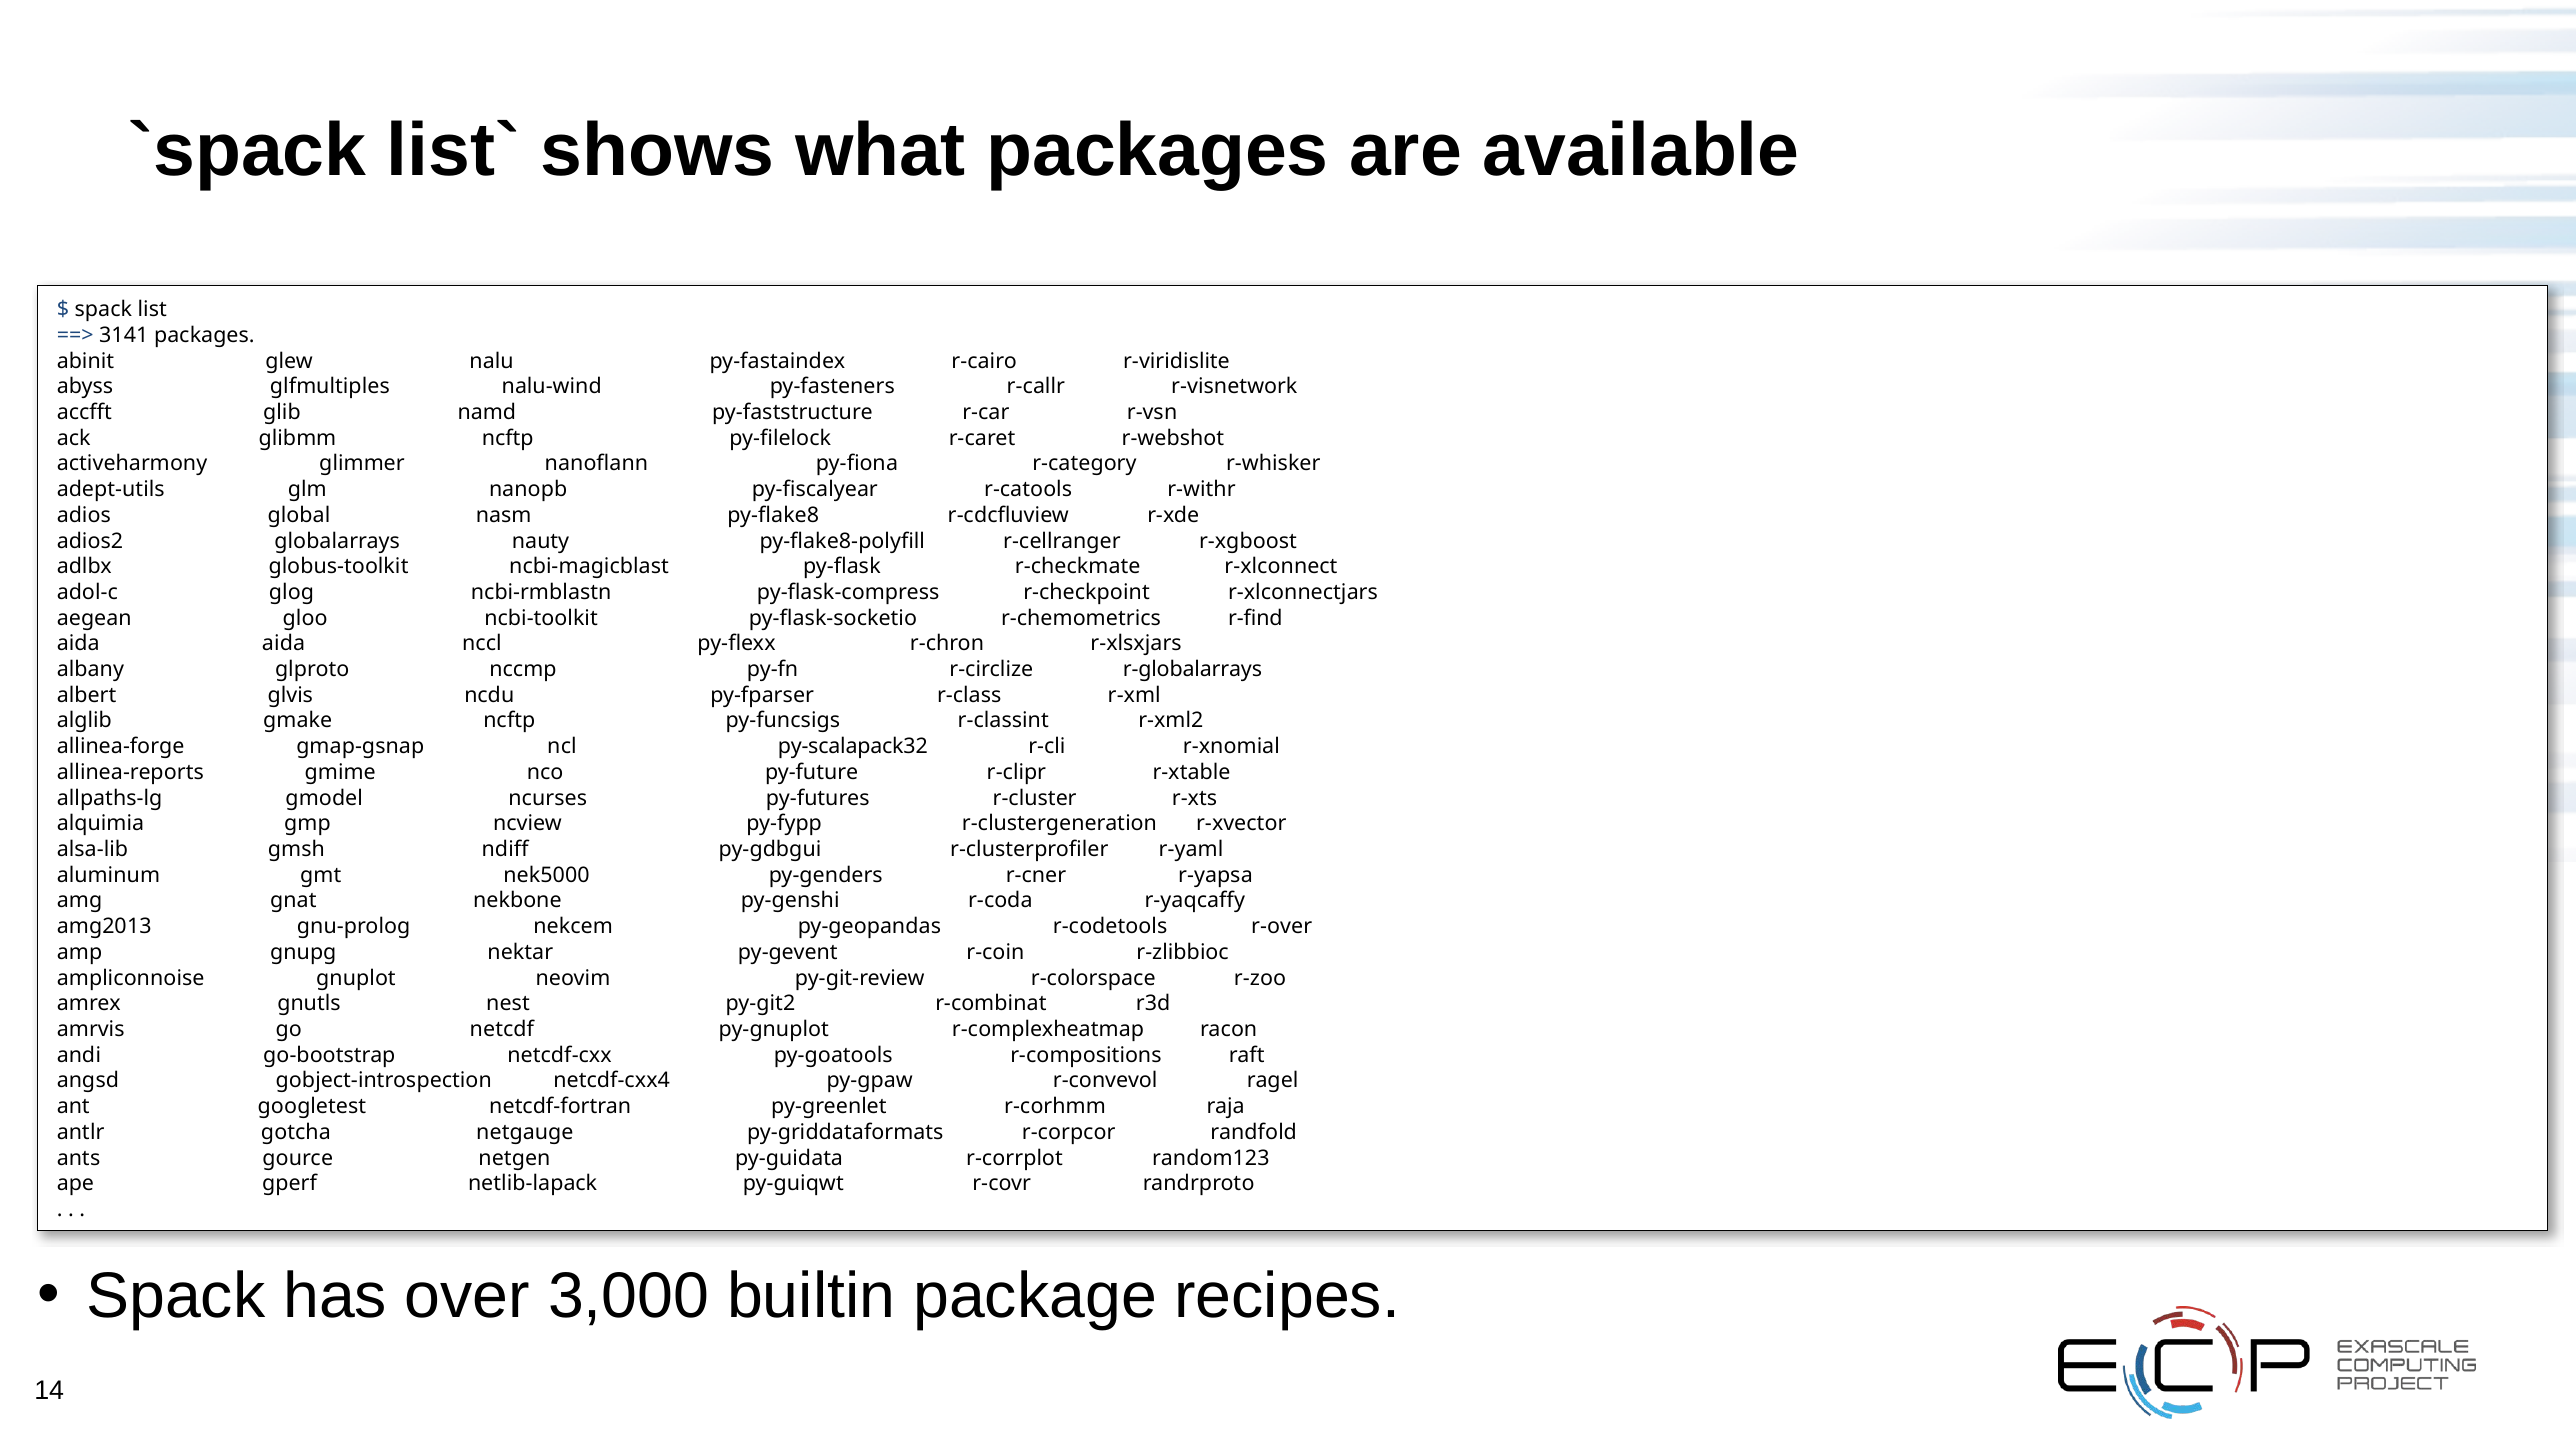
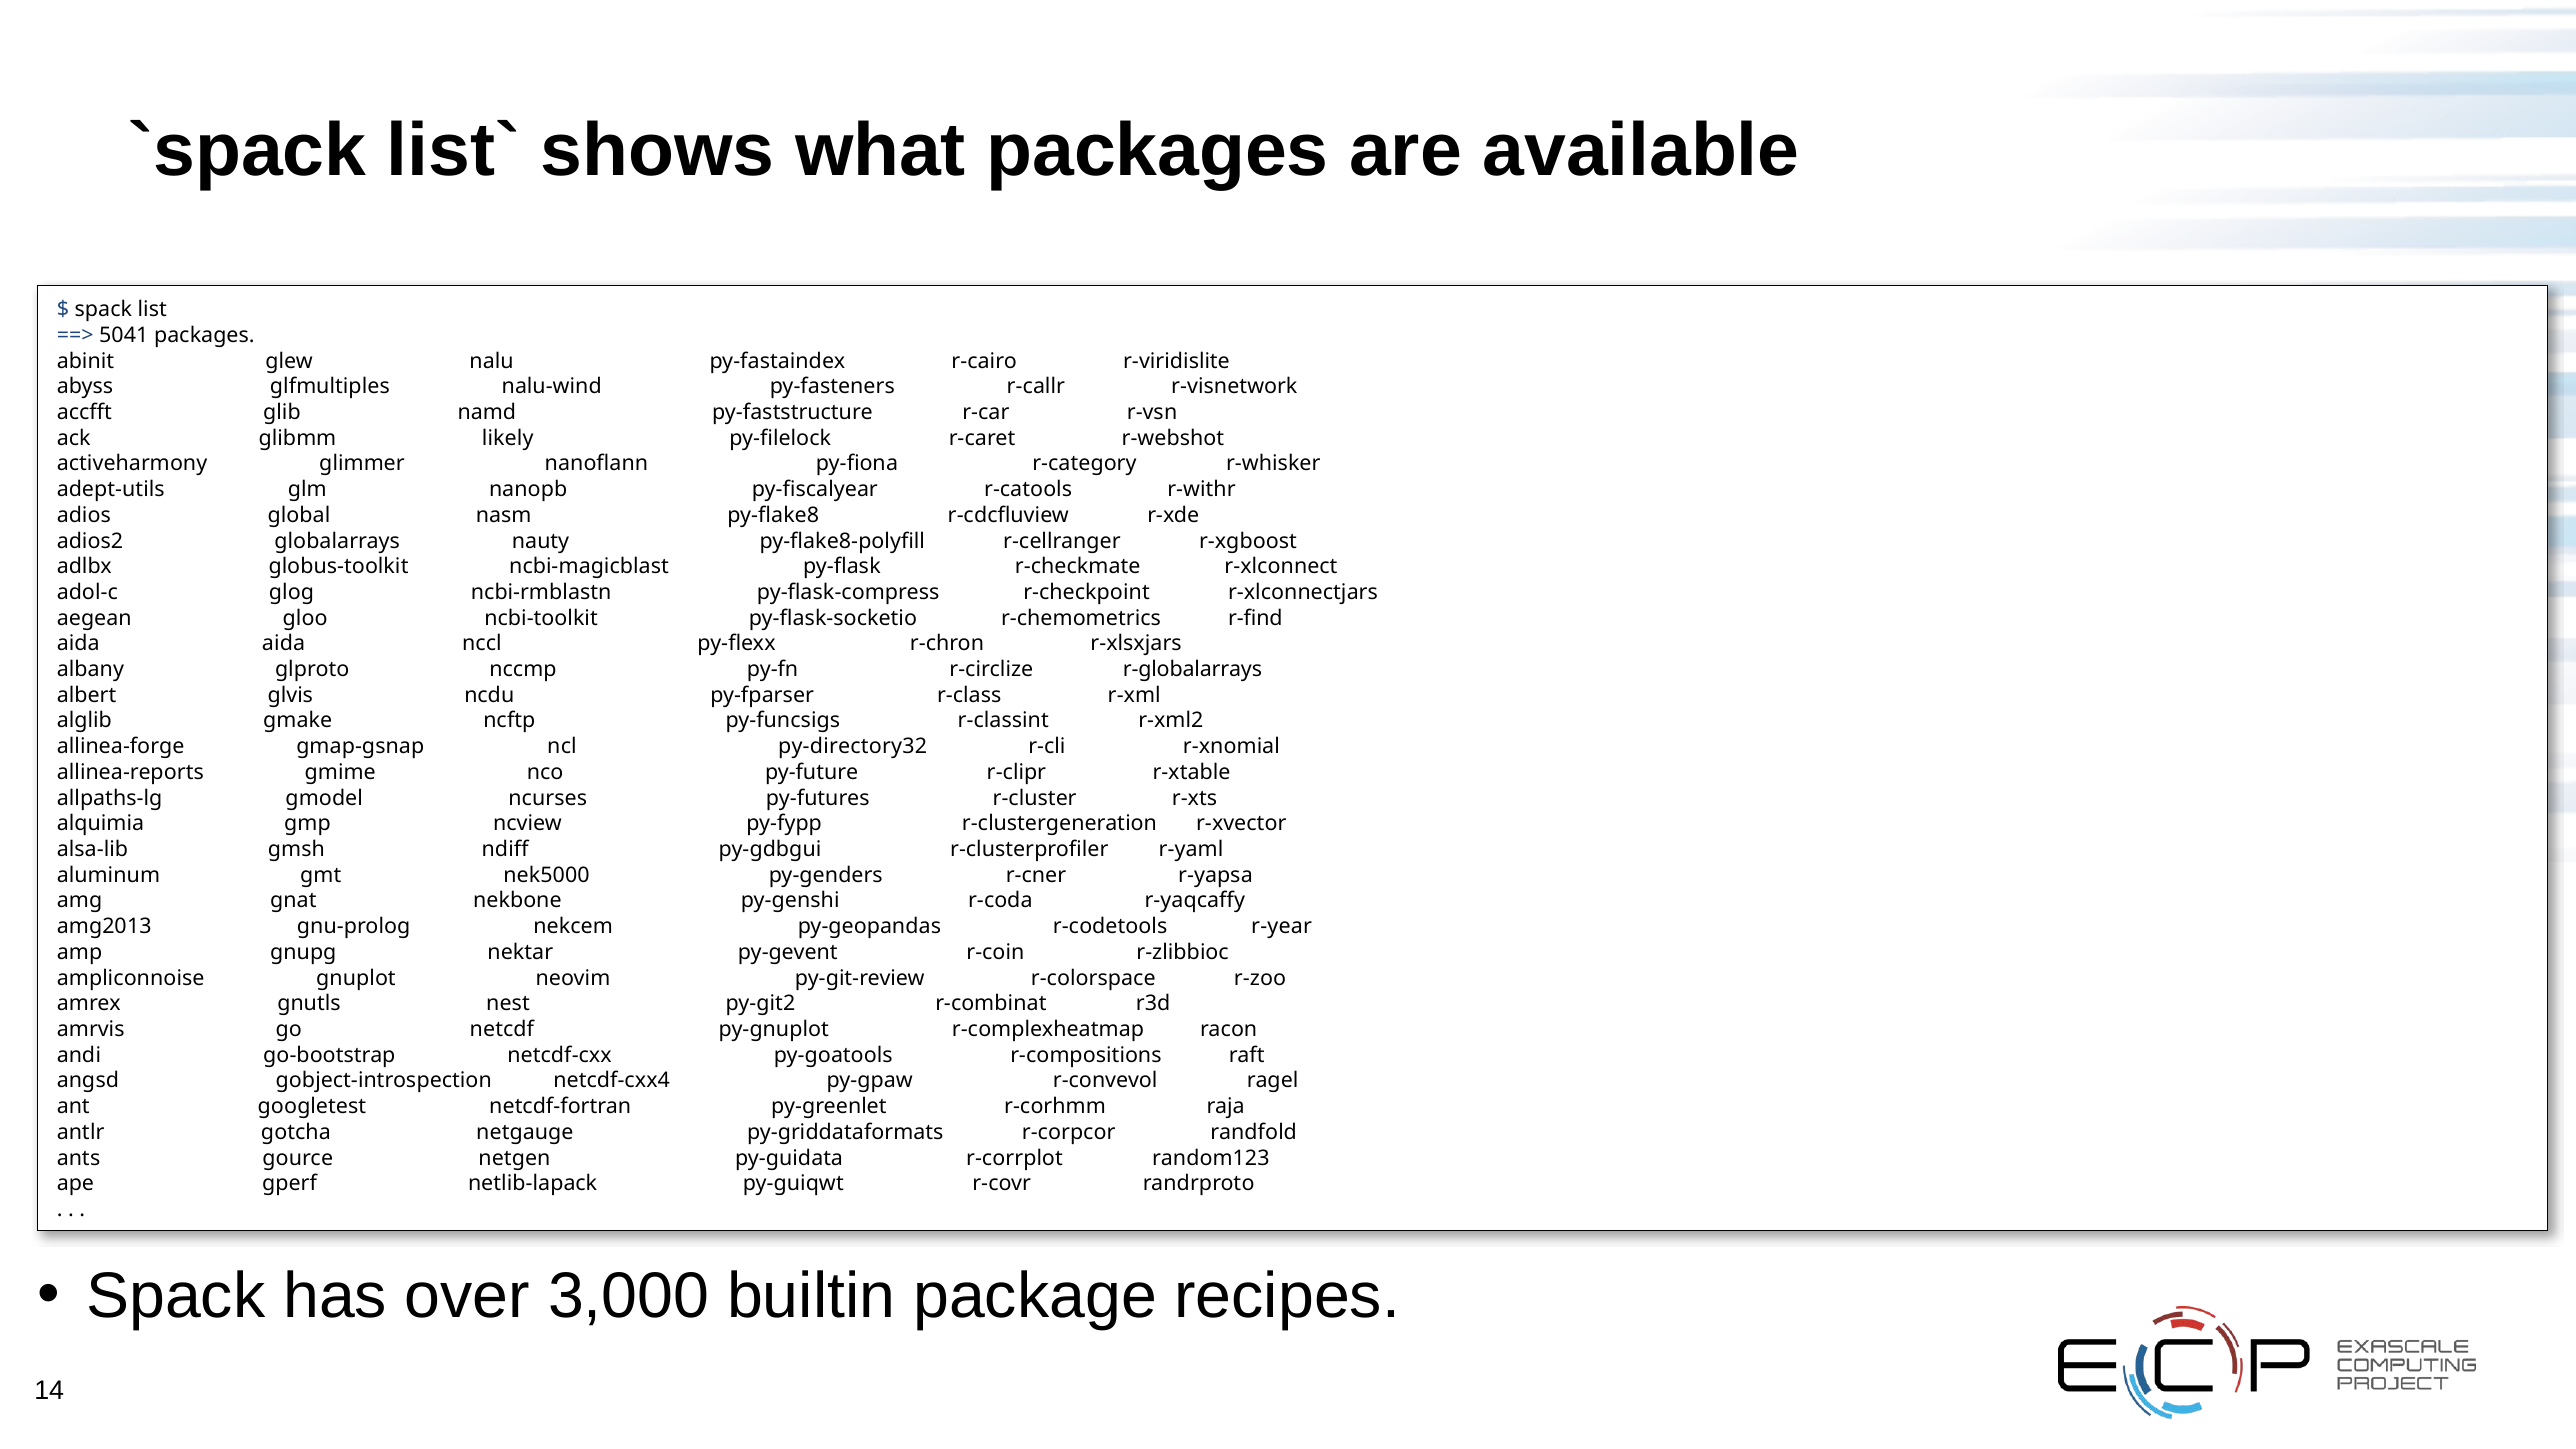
3141: 3141 -> 5041 (124, 335)
glibmm ncftp: ncftp -> likely (508, 438)
py-scalapack32: py-scalapack32 -> py-directory32 (853, 747)
r-over: r-over -> r-year (1282, 927)
